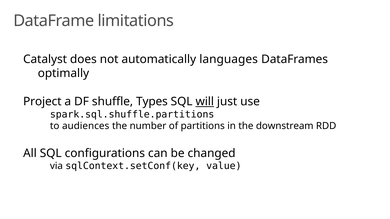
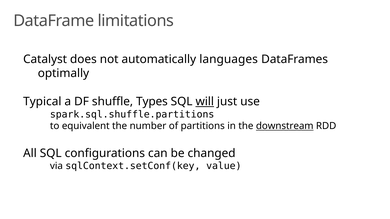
Project: Project -> Typical (42, 102)
audiences: audiences -> equivalent (86, 126)
downstream underline: none -> present (285, 126)
